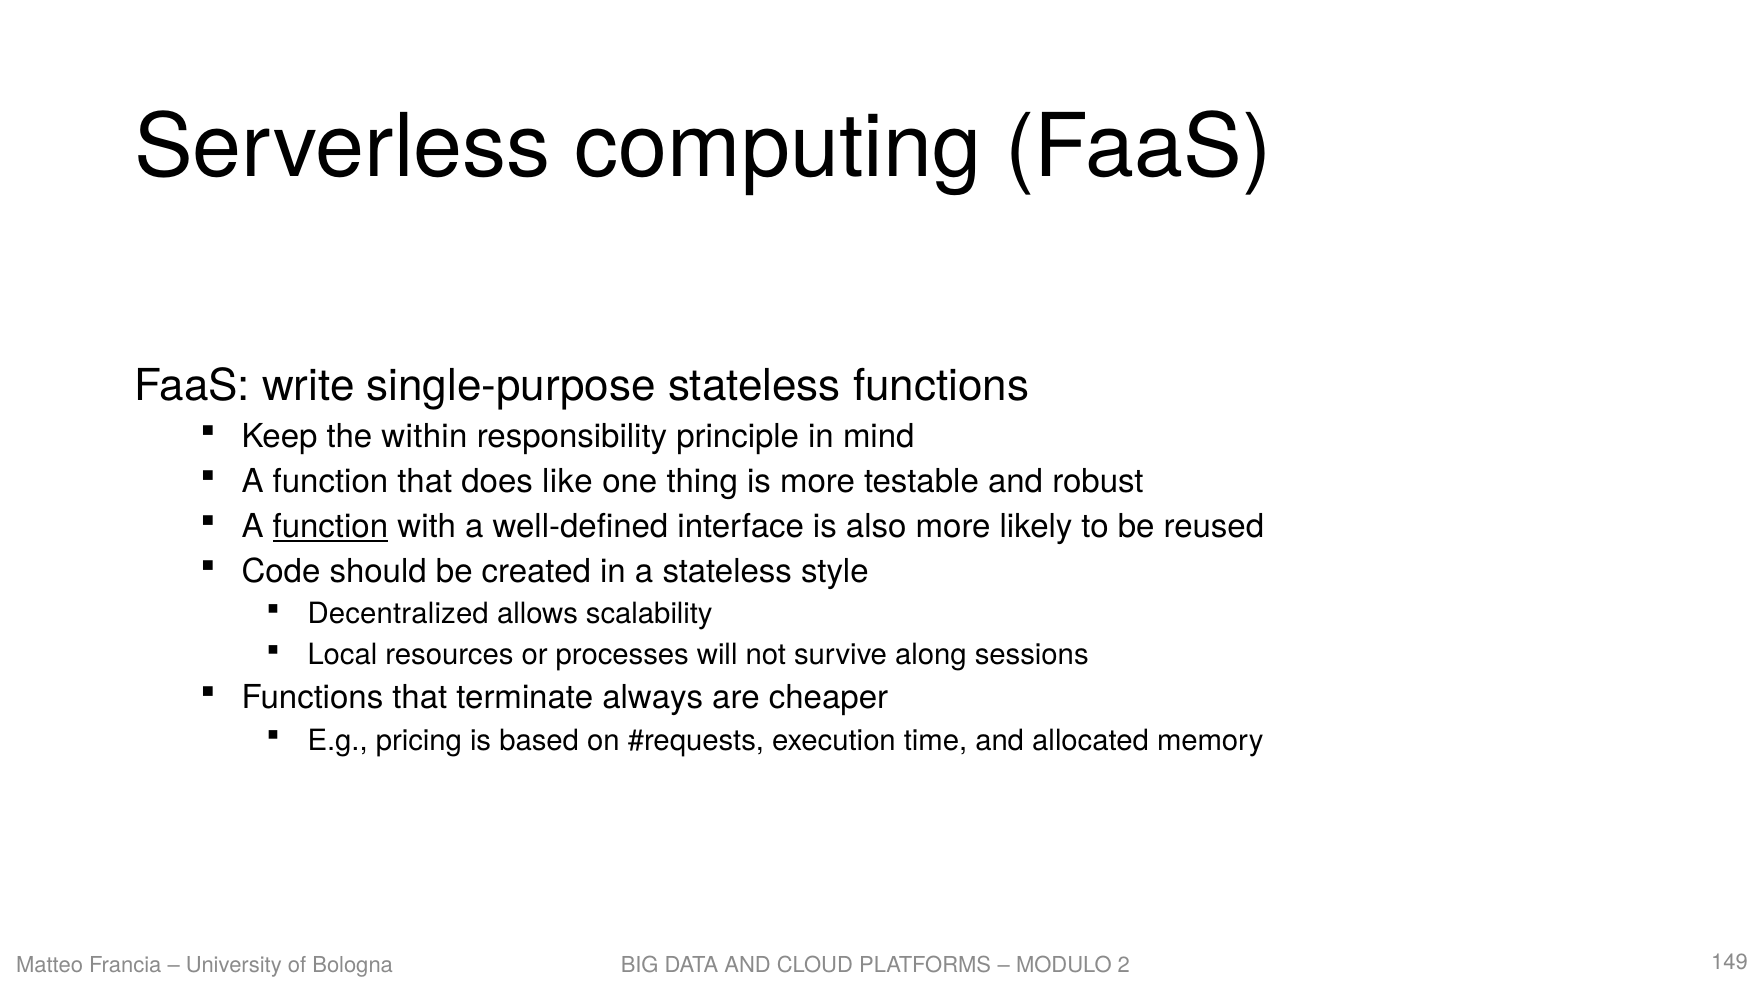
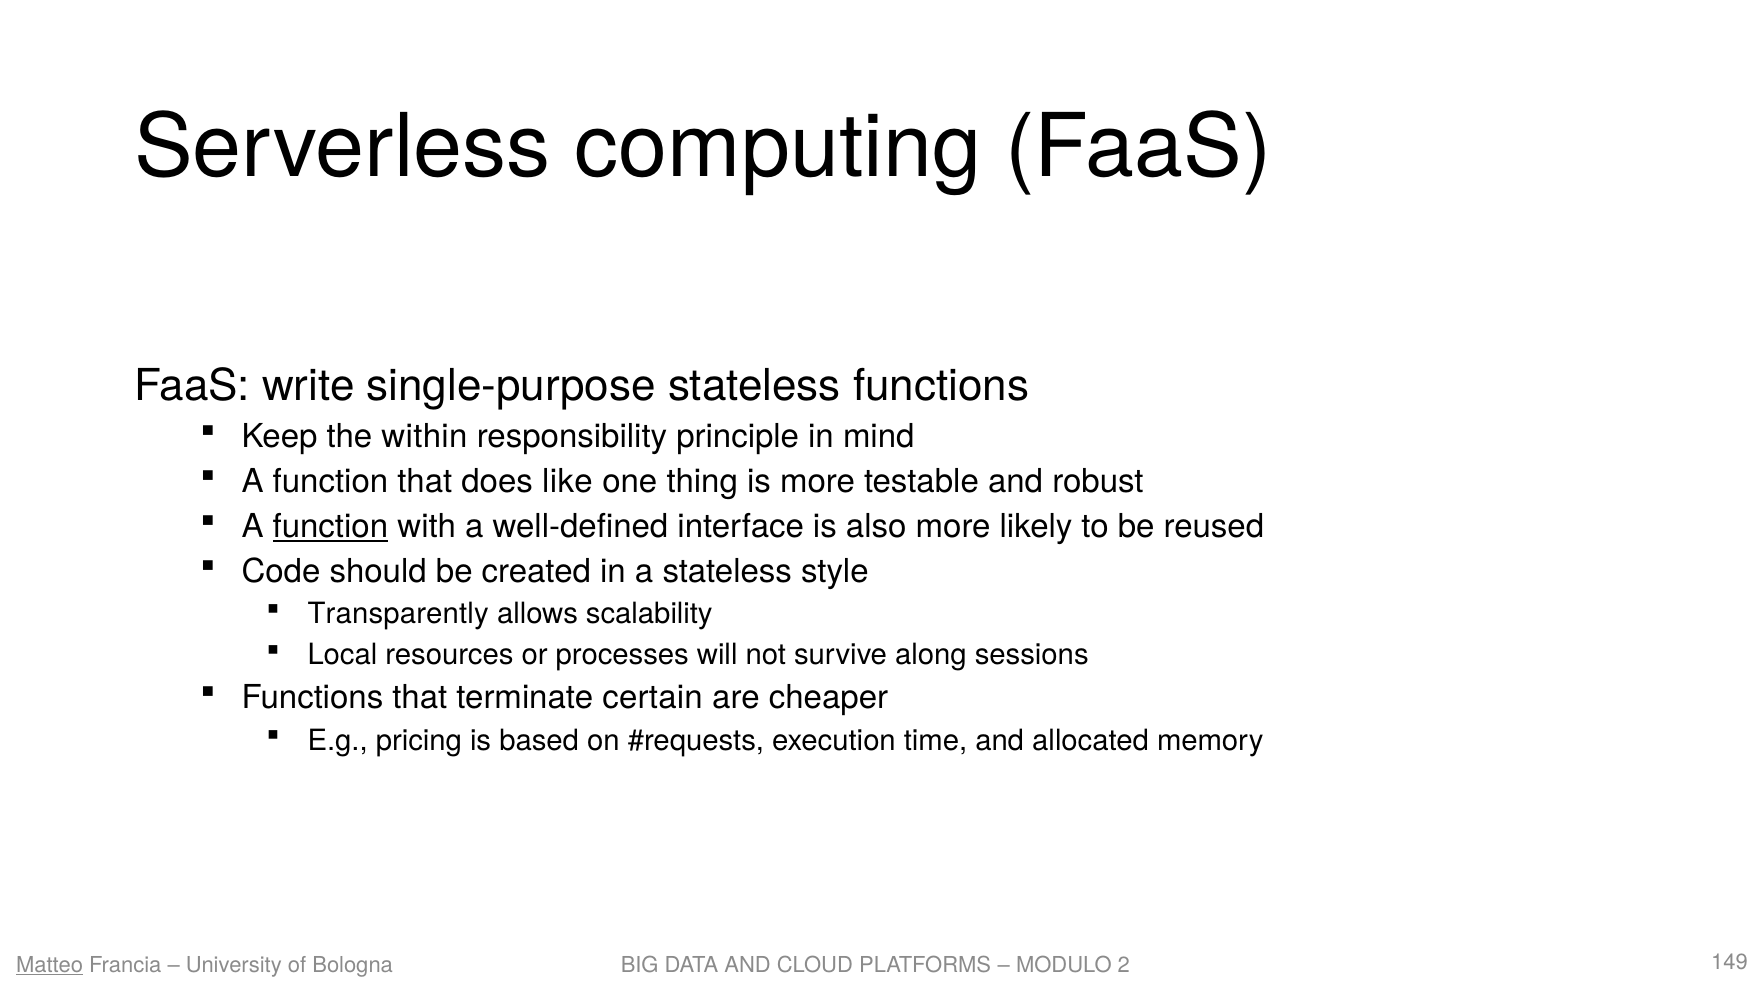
Decentralized: Decentralized -> Transparently (398, 614)
always: always -> certain (653, 698)
Matteo underline: none -> present (50, 966)
